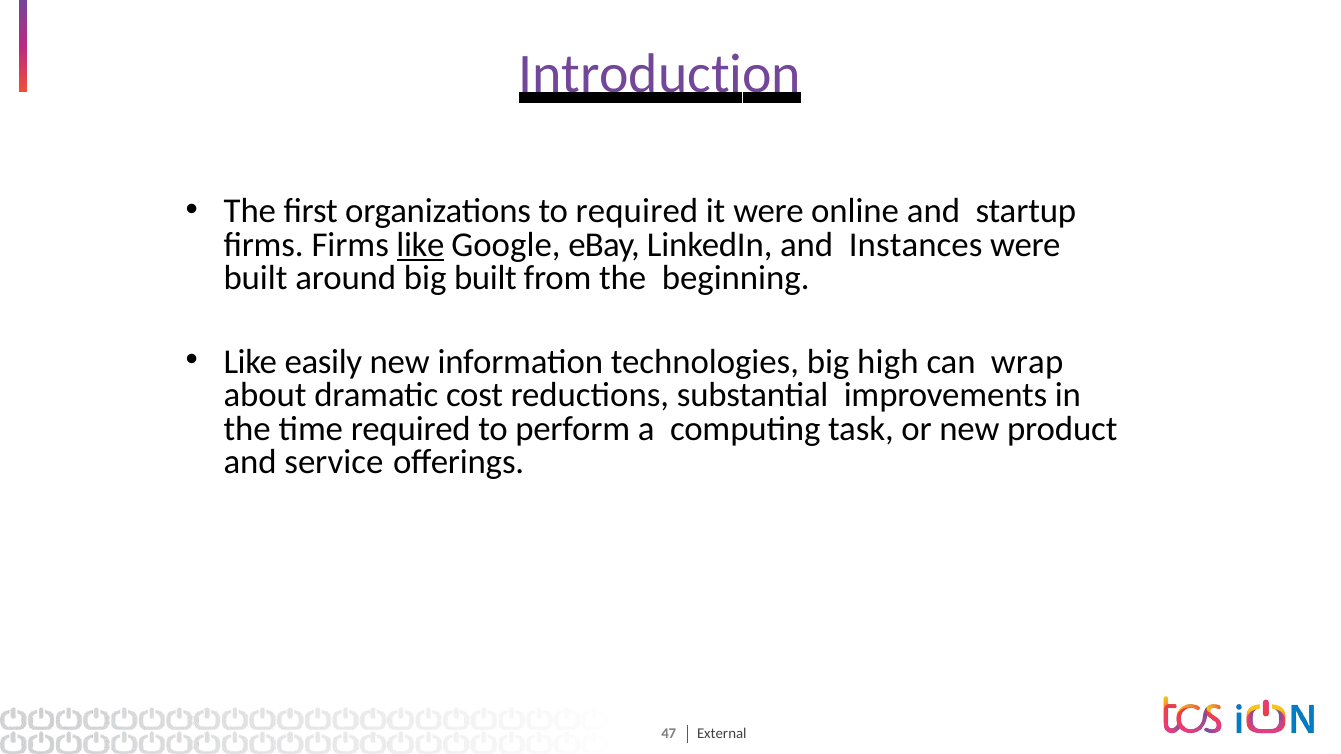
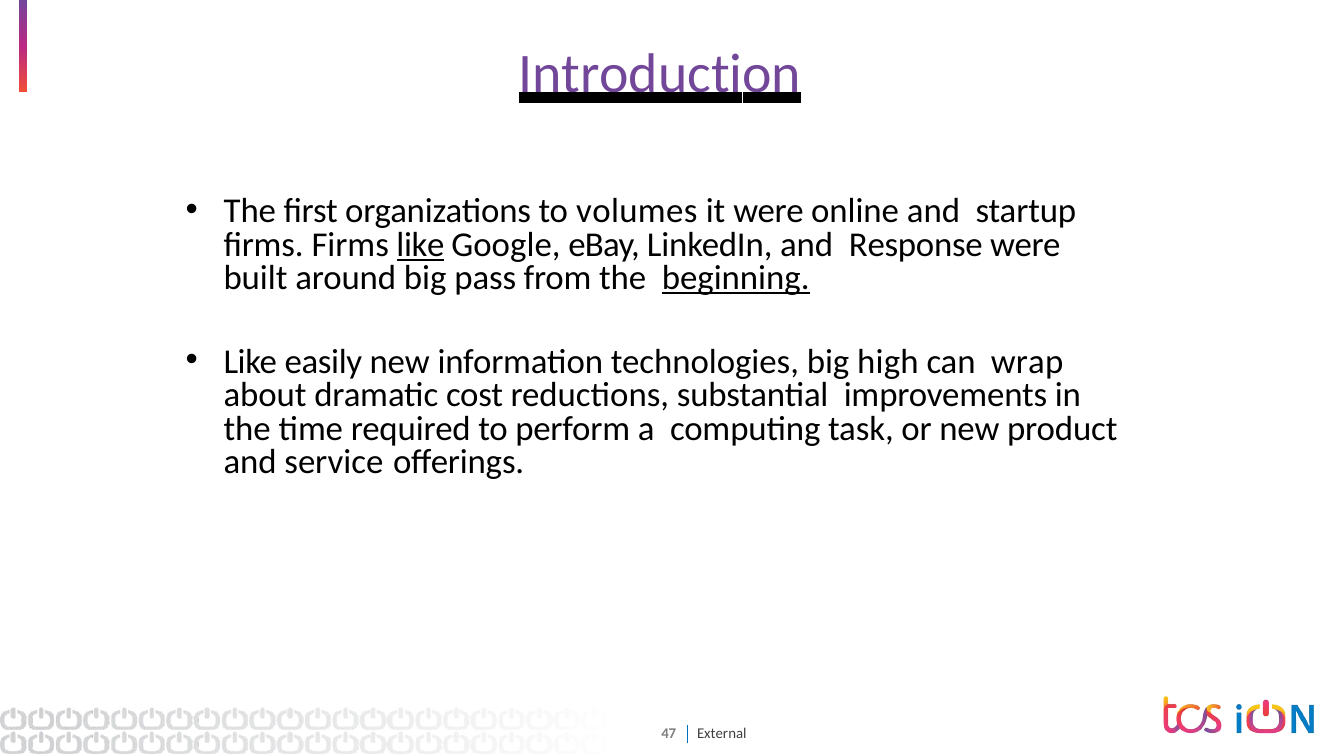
to required: required -> volumes (637, 211)
Instances: Instances -> Response (916, 245)
big built: built -> pass (485, 278)
beginning underline: none -> present (736, 278)
